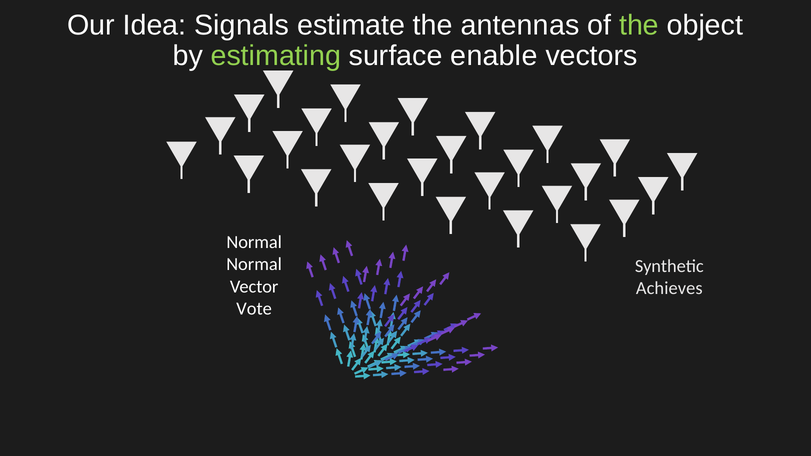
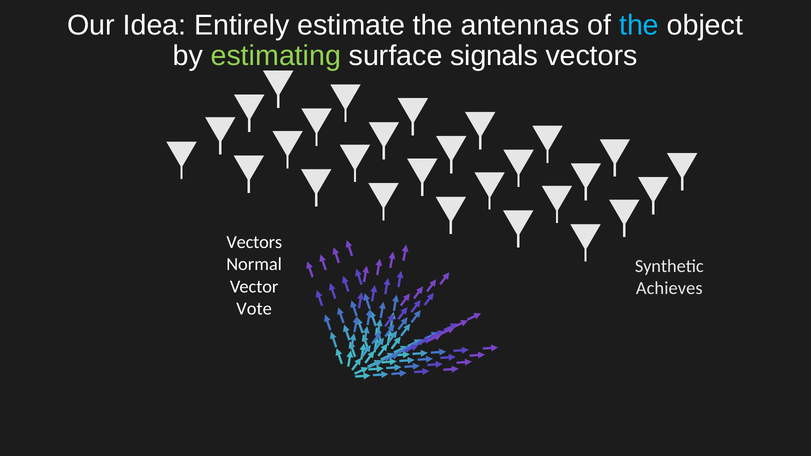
Signals: Signals -> Entirely (242, 25)
the colour: light green -> light blue (639, 25)
enable: enable -> signals (494, 56)
Normal: Normal -> Vectors (254, 242)
